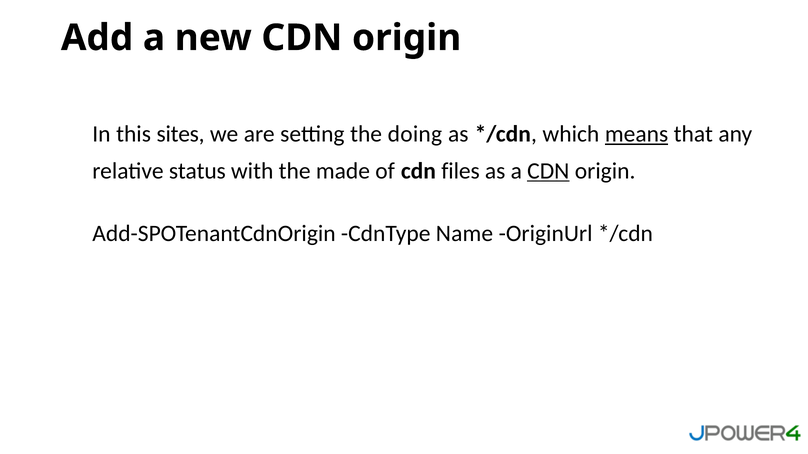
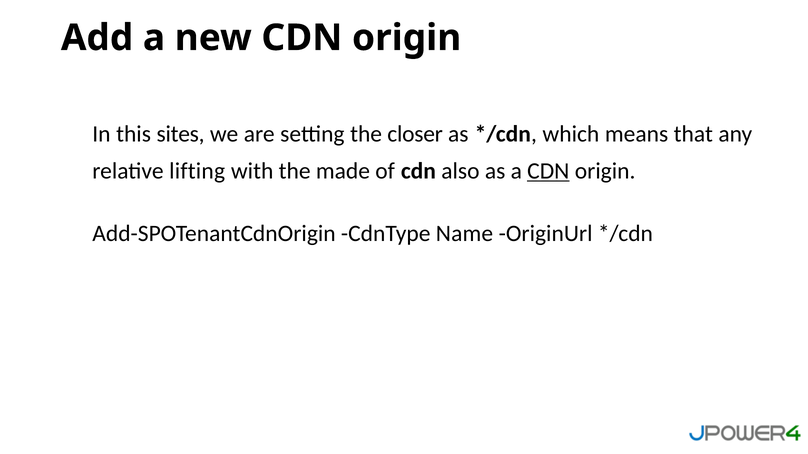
doing: doing -> closer (415, 134)
means underline: present -> none (637, 134)
status: status -> lifting (197, 171)
files: files -> also (460, 171)
